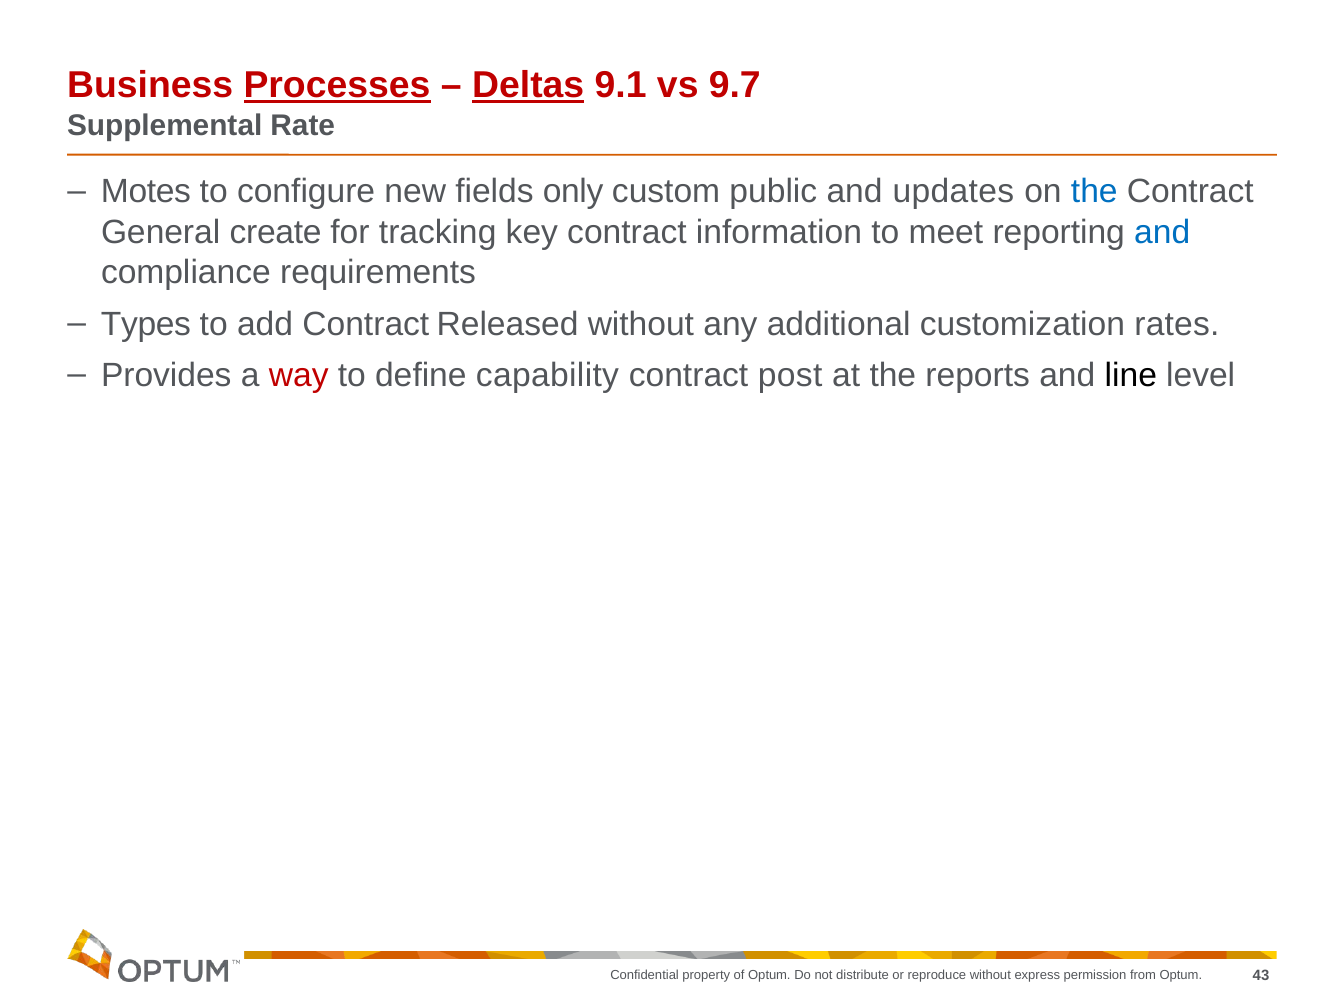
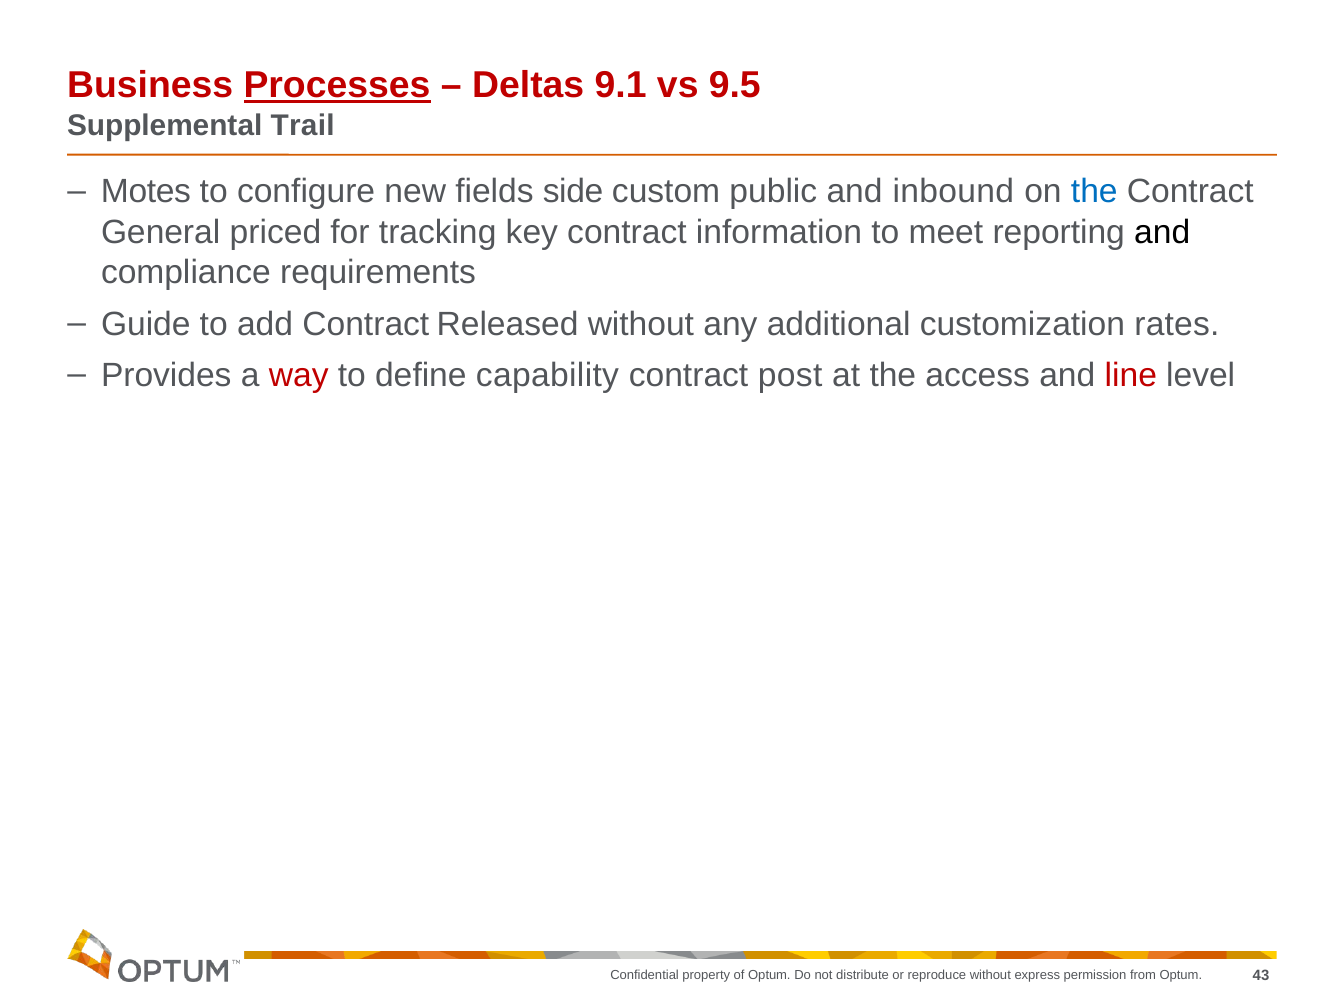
Deltas underline: present -> none (528, 86)
9.7: 9.7 -> 9.5 (735, 86)
Rate: Rate -> Trail (303, 125)
only: only -> side (573, 192)
updates: updates -> inbound (953, 192)
create: create -> priced (275, 232)
and colour: blue -> black (1162, 232)
Types: Types -> Guide (146, 324)
reports: reports -> access (978, 375)
line colour: black -> red (1131, 375)
